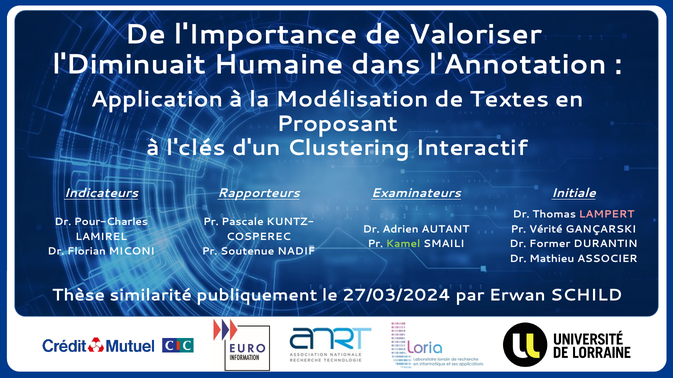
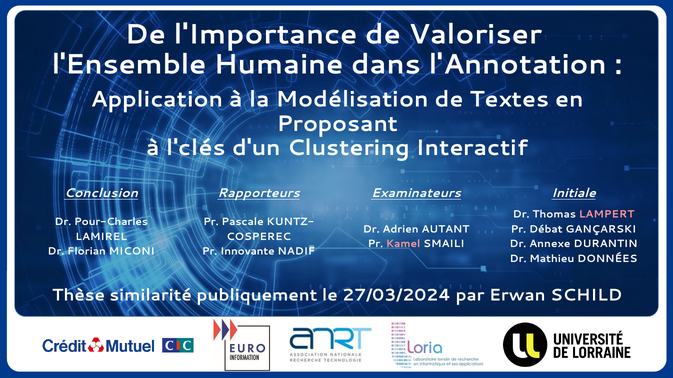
l'Diminuait: l'Diminuait -> l'Ensemble (129, 65)
Indicateurs: Indicateurs -> Conclusion (101, 193)
Vérité: Vérité -> Débat (546, 230)
Kamel colour: light green -> pink (403, 244)
Former: Former -> Annexe (550, 244)
Soutenue: Soutenue -> Innovante (247, 252)
ASSOCIER: ASSOCIER -> DONNÉES (607, 259)
